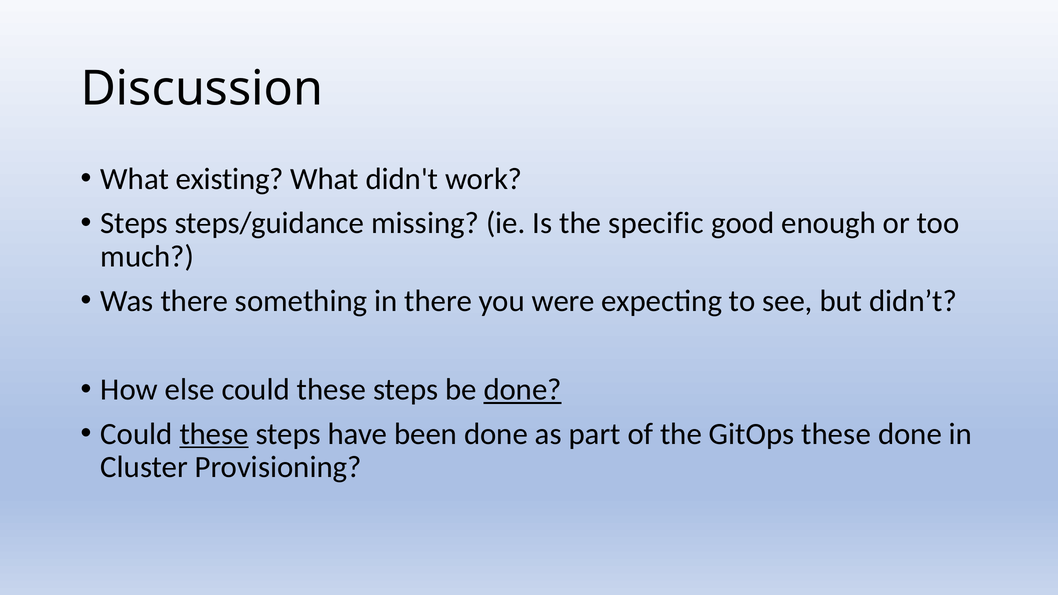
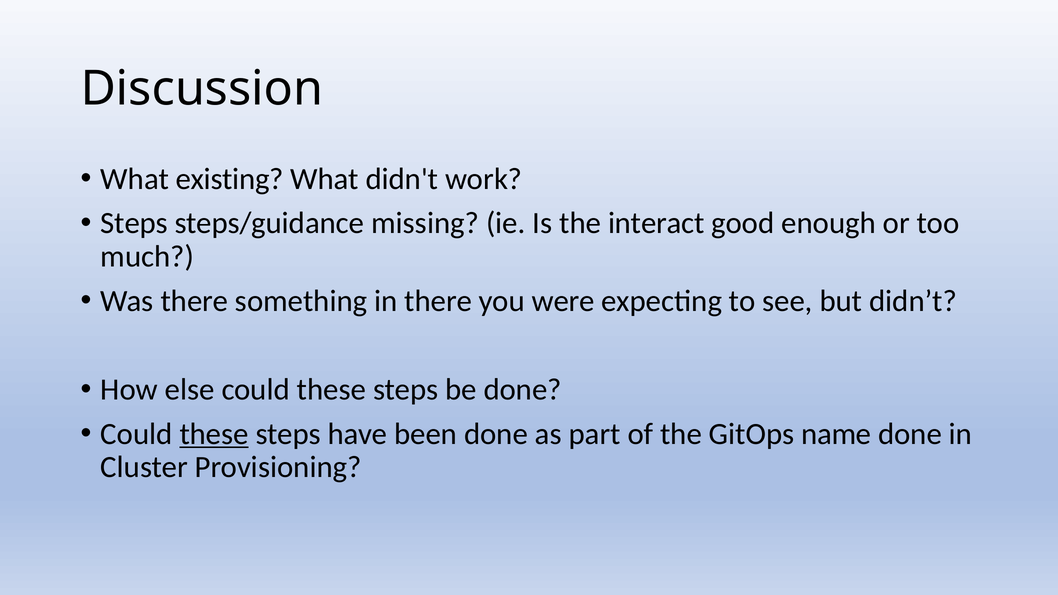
specific: specific -> interact (656, 223)
done underline: present -> none (523, 390)
GitOps these: these -> name (836, 434)
